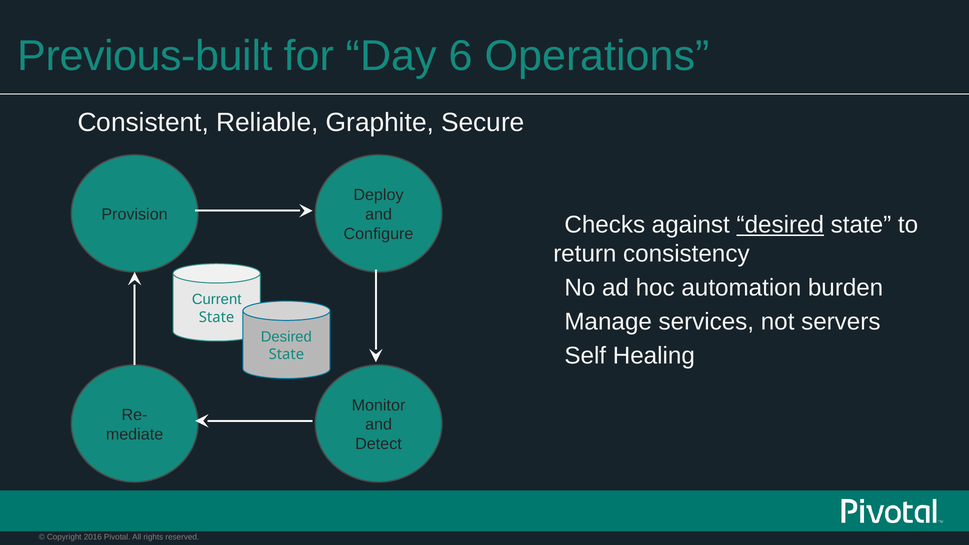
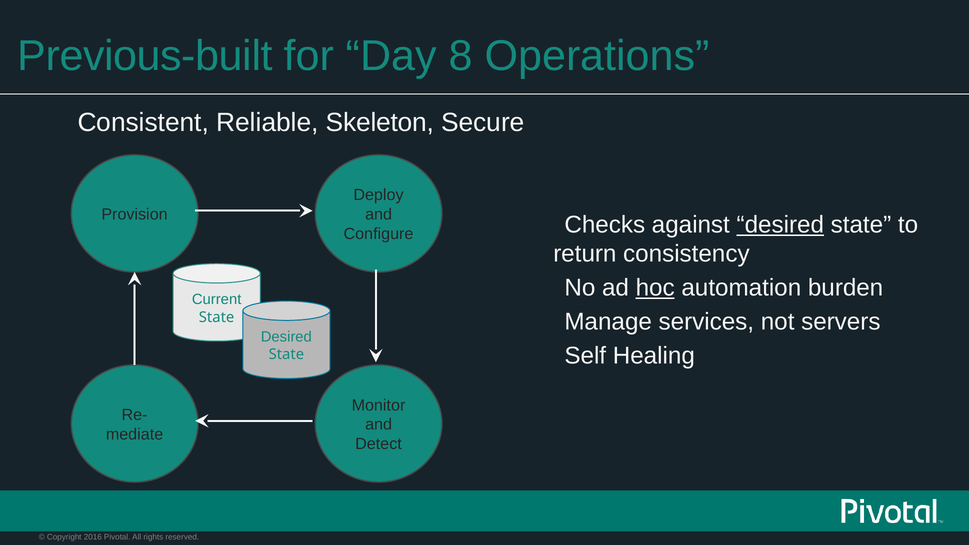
6: 6 -> 8 (461, 56)
Graphite: Graphite -> Skeleton (380, 122)
hoc underline: none -> present (655, 288)
